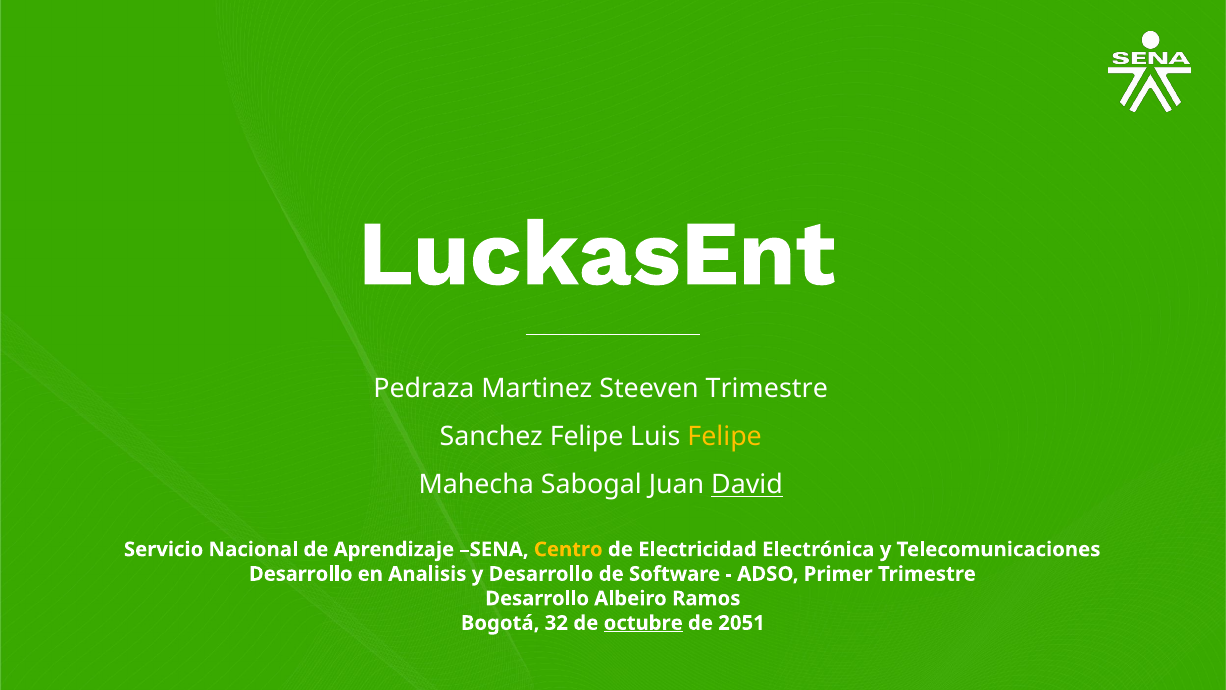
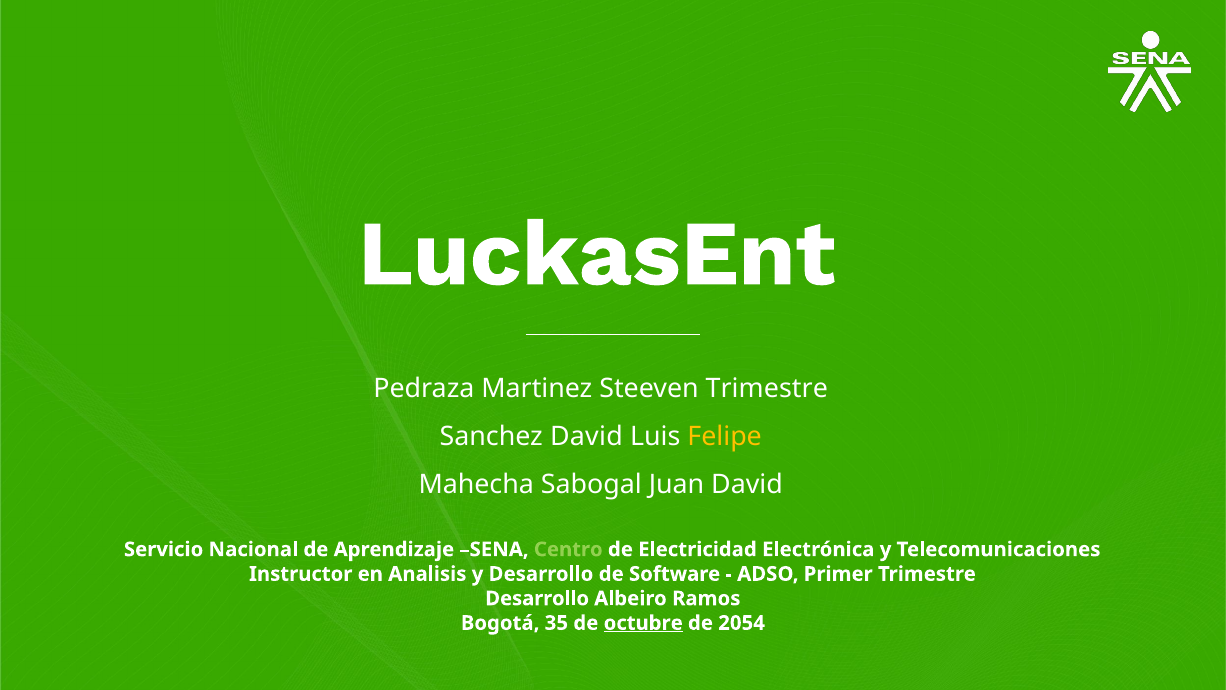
Sanchez Felipe: Felipe -> David (586, 436)
David underline: present -> none (747, 485)
Centro colour: yellow -> light green (568, 549)
Desarrollo: Desarrollo -> Instructor (301, 574)
32: 32 -> 35 (556, 623)
2051: 2051 -> 2054 (742, 623)
